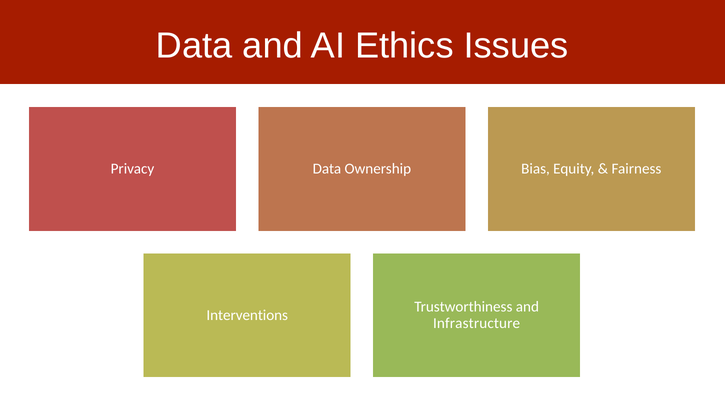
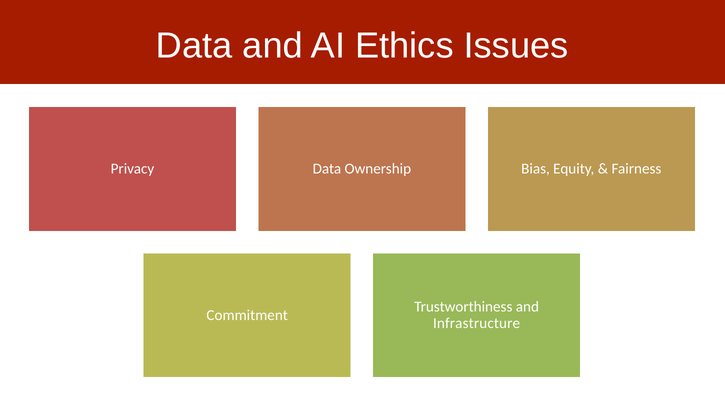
Interventions: Interventions -> Commitment (247, 315)
